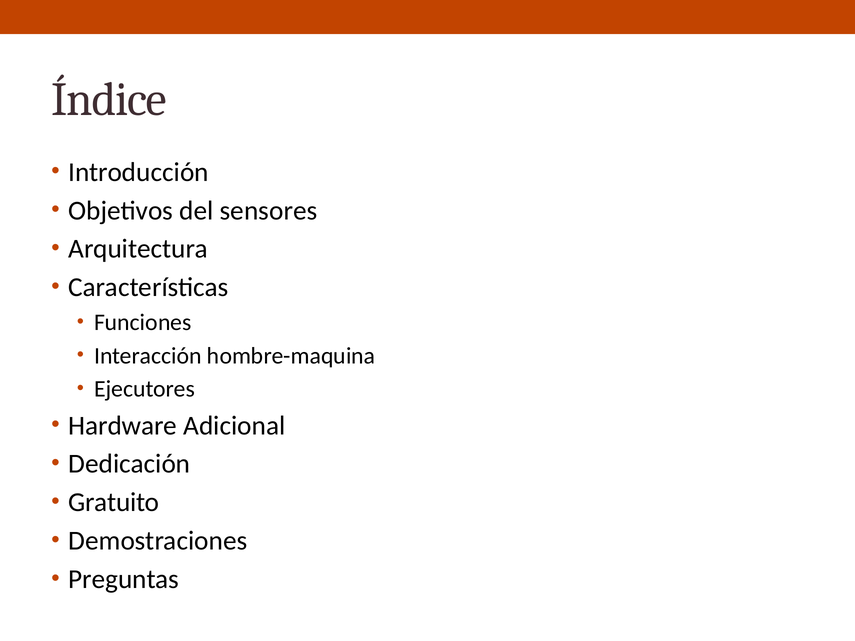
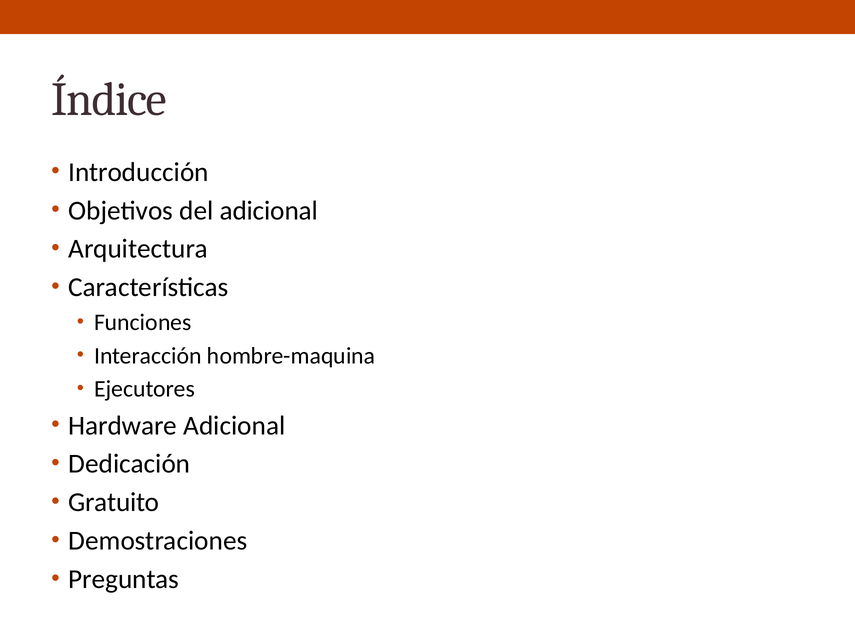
del sensores: sensores -> adicional (269, 211)
